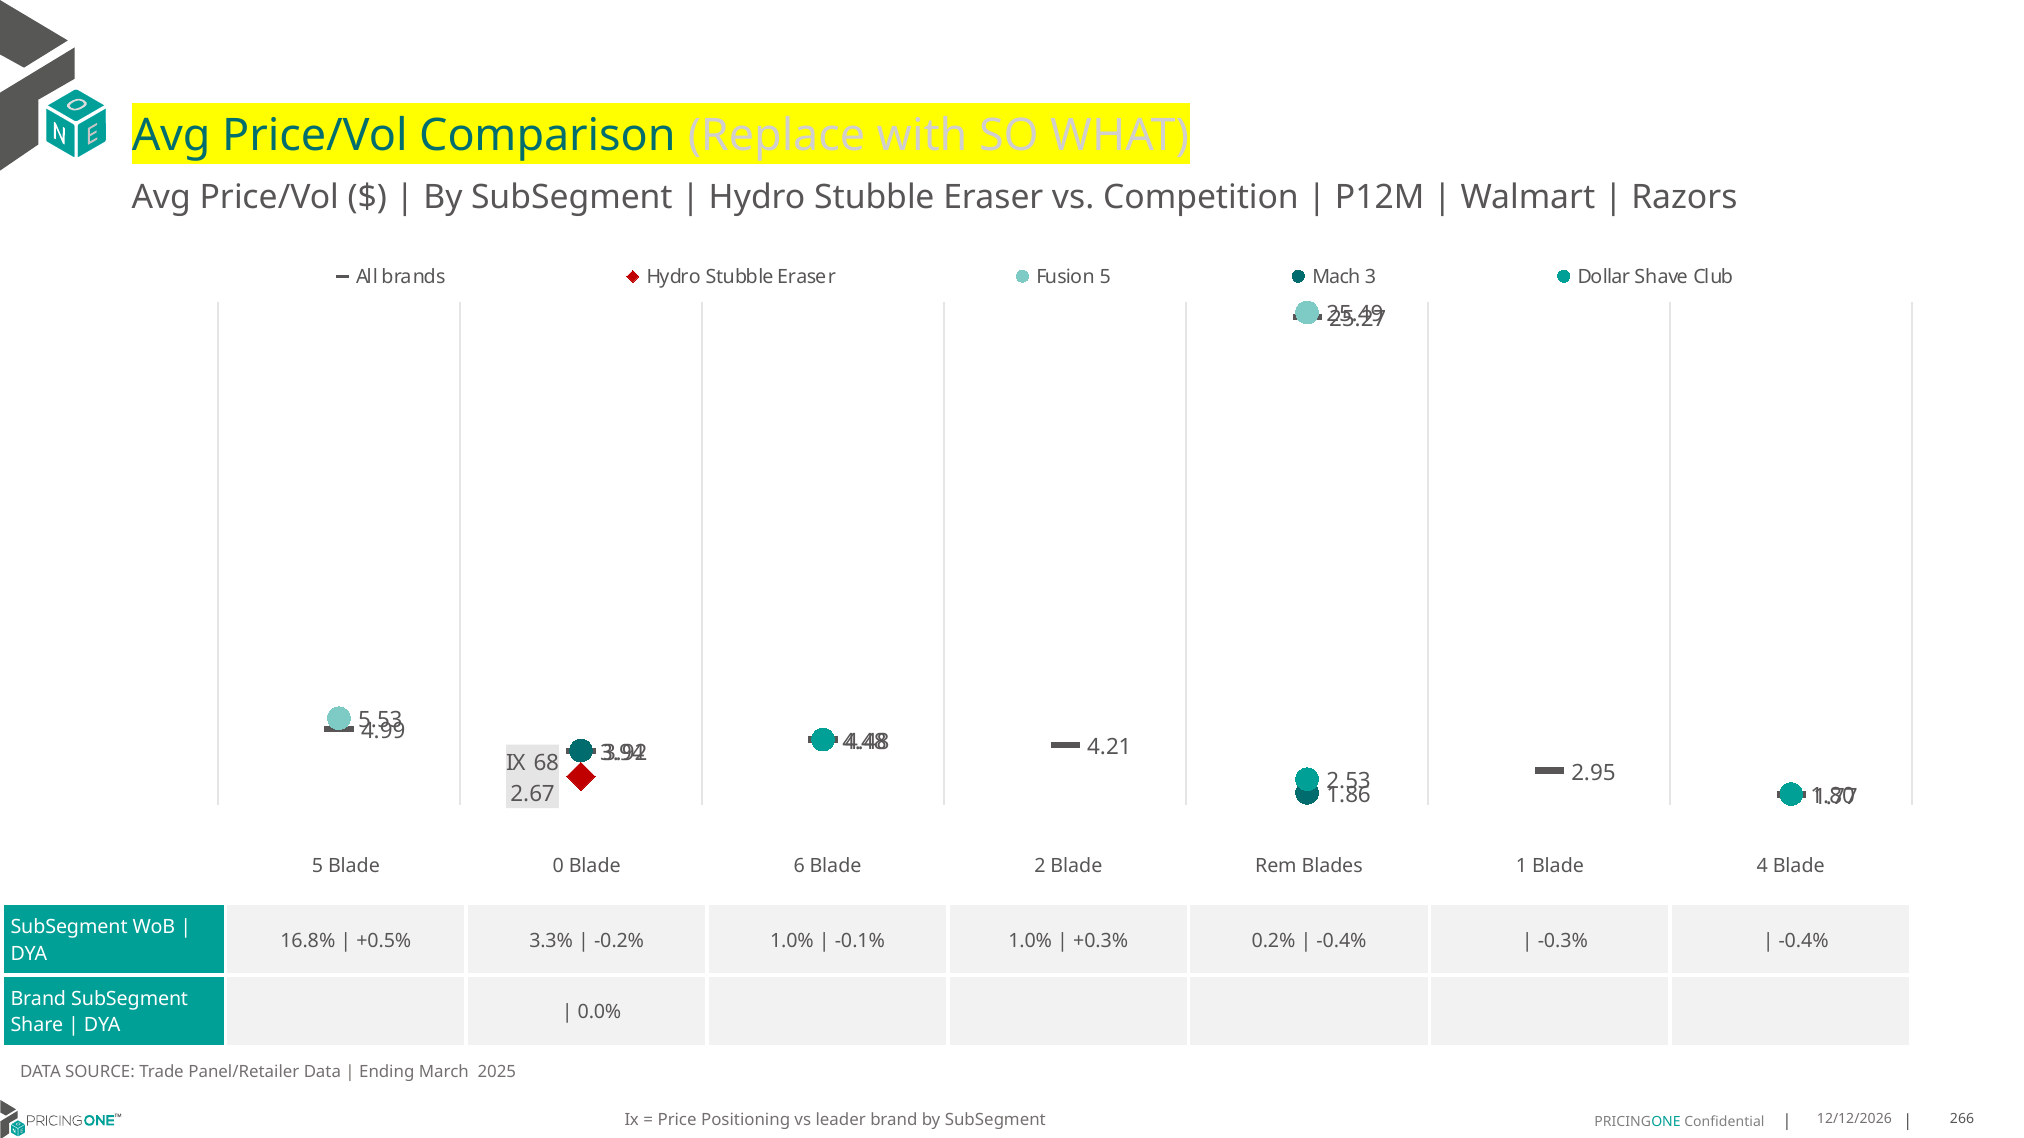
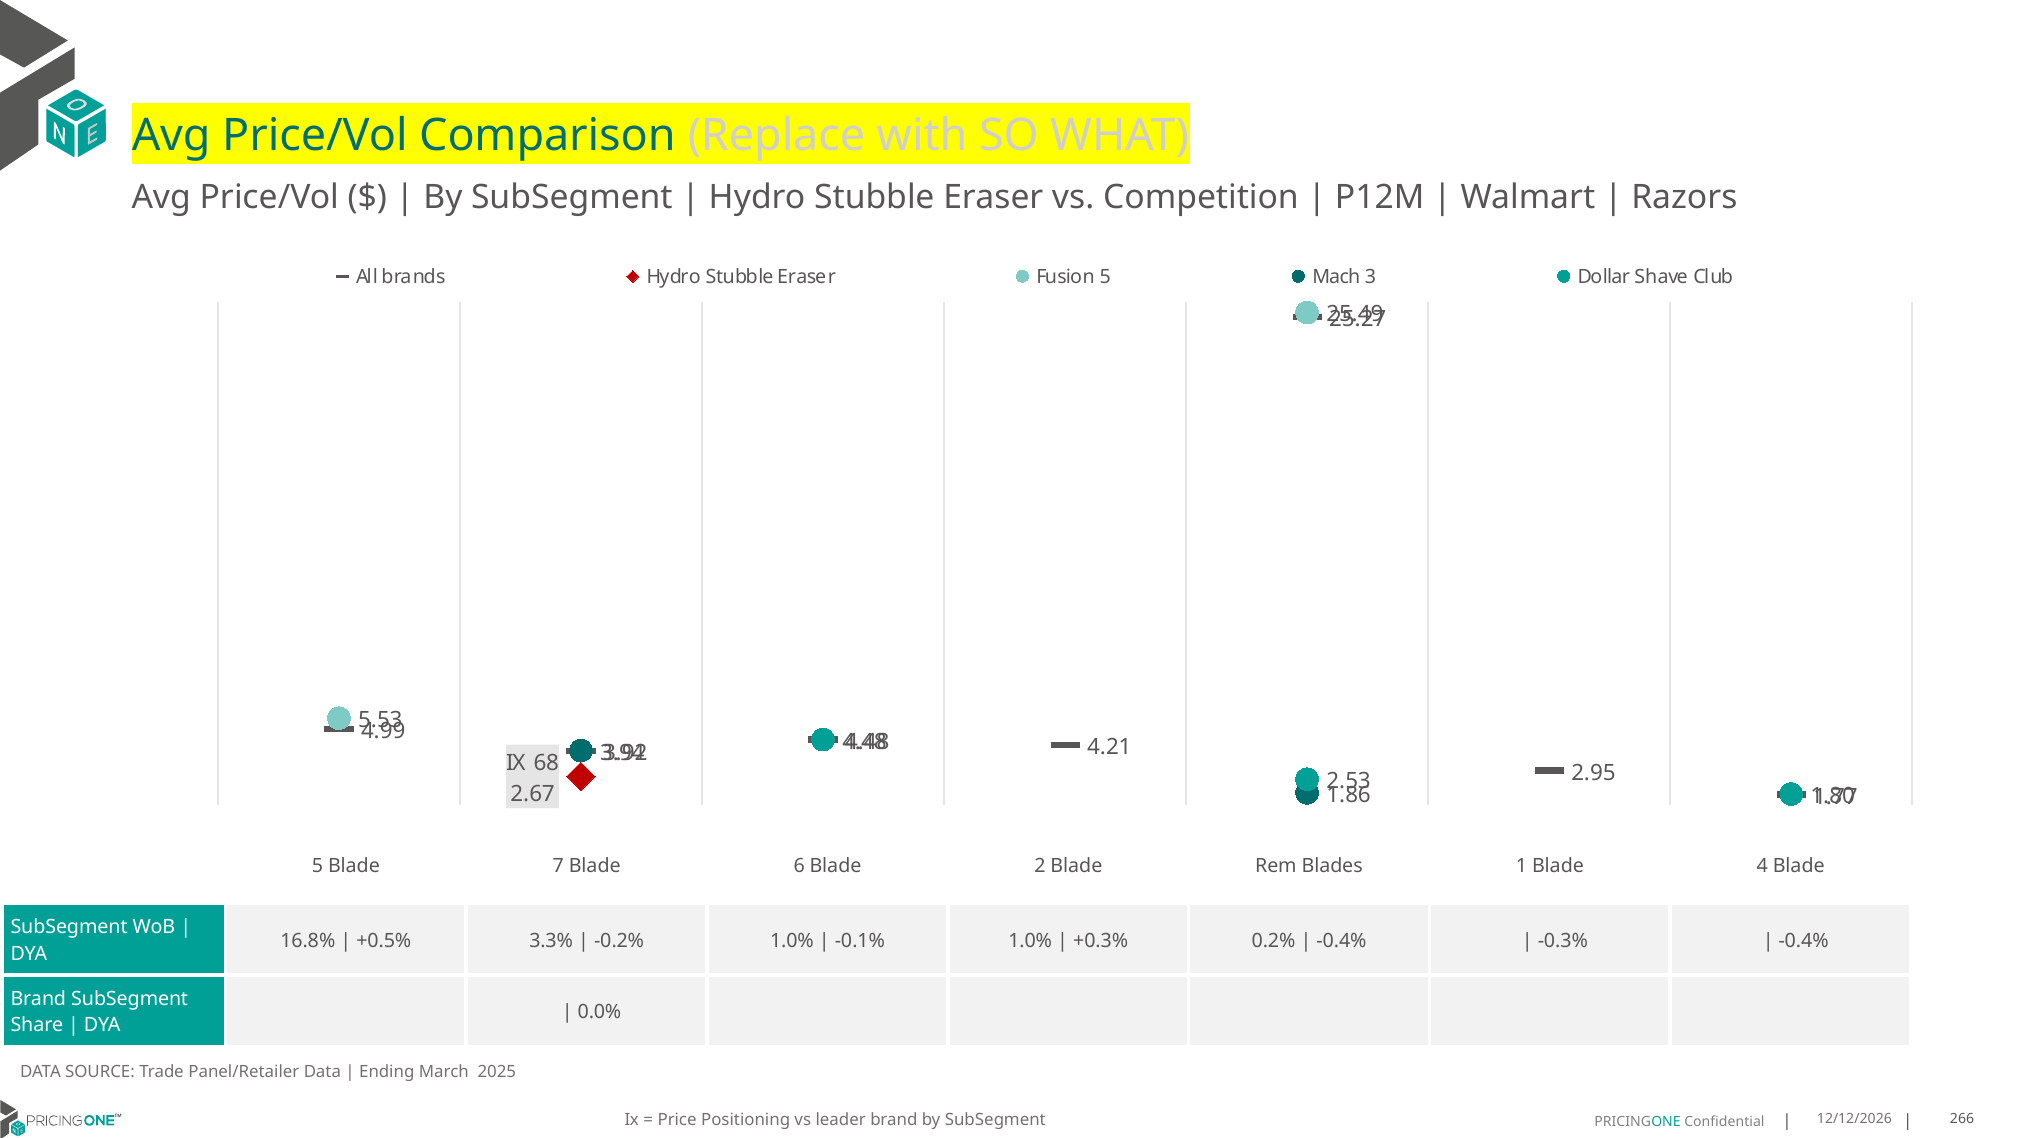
0: 0 -> 7 (558, 866)
